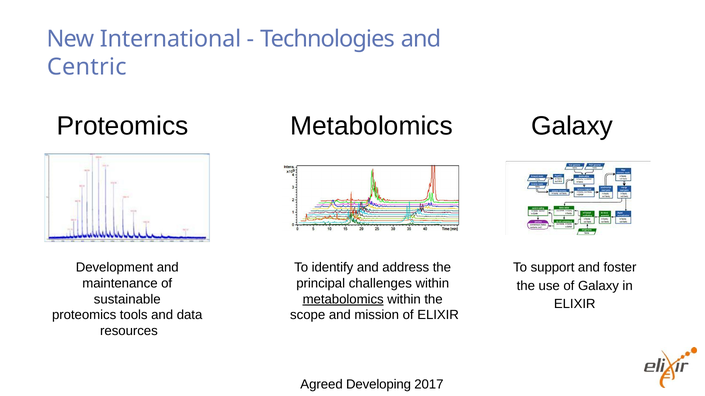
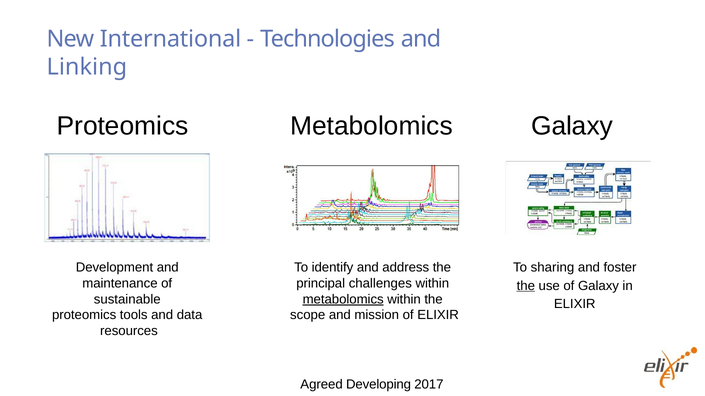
Centric: Centric -> Linking (87, 67)
support: support -> sharing (552, 268)
the underline: none -> present (526, 286)
